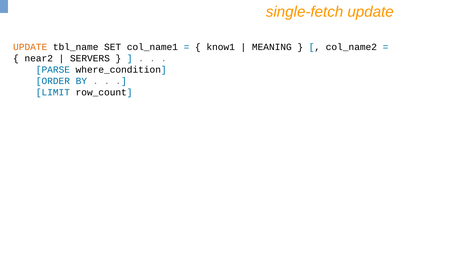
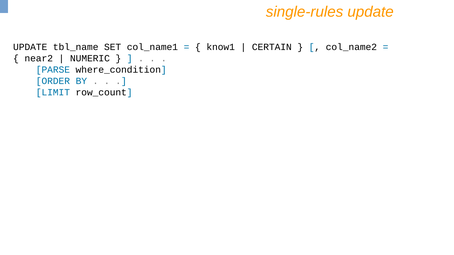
single-fetch: single-fetch -> single-rules (305, 12)
UPDATE colour: orange -> black (30, 47)
MEANING: MEANING -> CERTAIN (272, 47)
SERVERS: SERVERS -> NUMERIC (90, 59)
